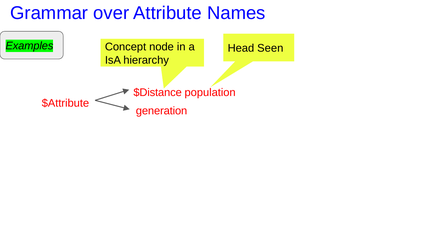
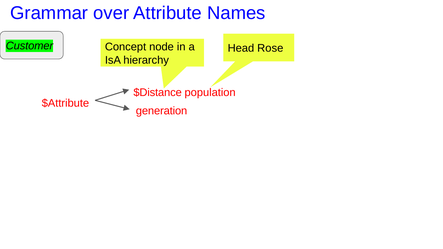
Examples: Examples -> Customer (29, 46)
Seen: Seen -> Rose (270, 48)
